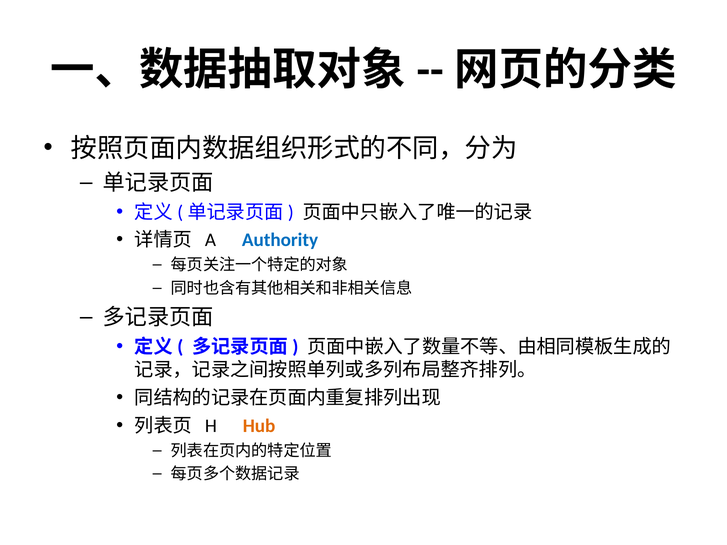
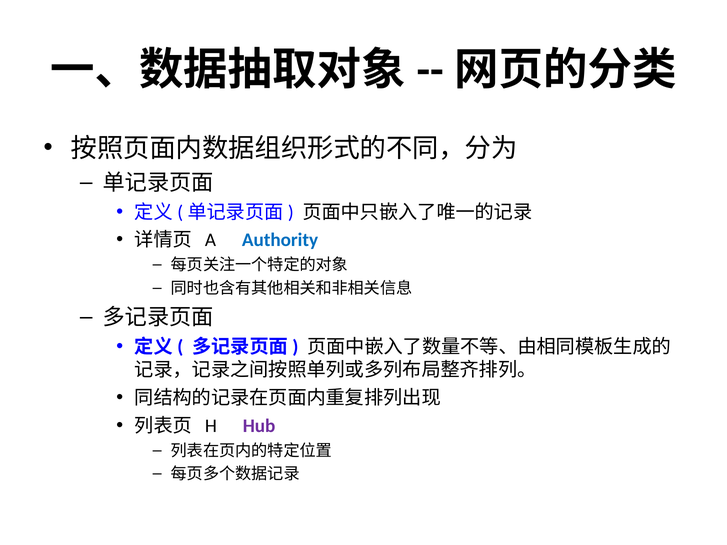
Hub colour: orange -> purple (259, 426)
